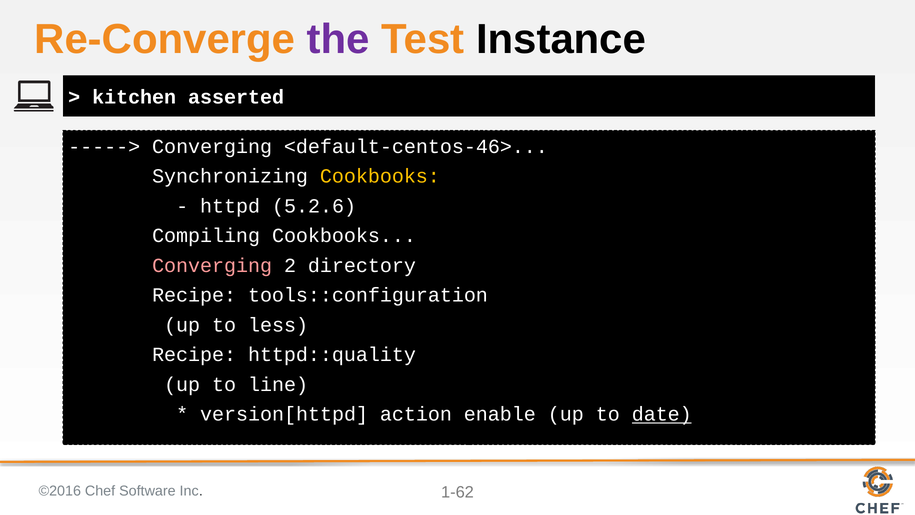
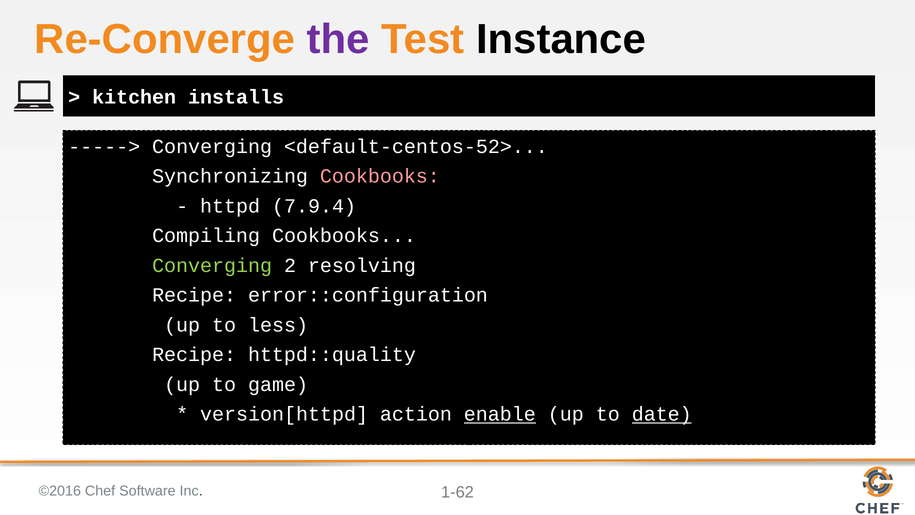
asserted: asserted -> installs (236, 97)
<default-centos-46>: <default-centos-46> -> <default-centos-52> (416, 146)
Cookbooks colour: yellow -> pink (380, 176)
5.2.6: 5.2.6 -> 7.9.4 (314, 206)
Converging colour: pink -> light green (212, 265)
directory: directory -> resolving (362, 265)
tools::configuration: tools::configuration -> error::configuration (368, 295)
line: line -> game (278, 384)
enable underline: none -> present (500, 414)
